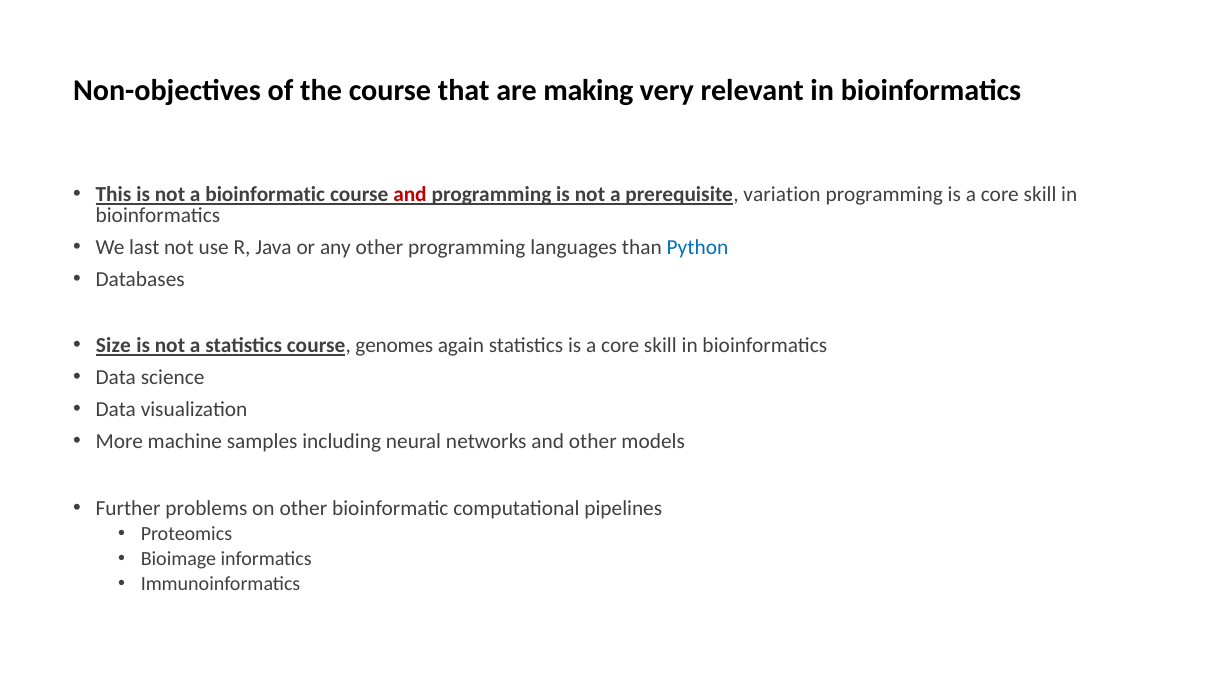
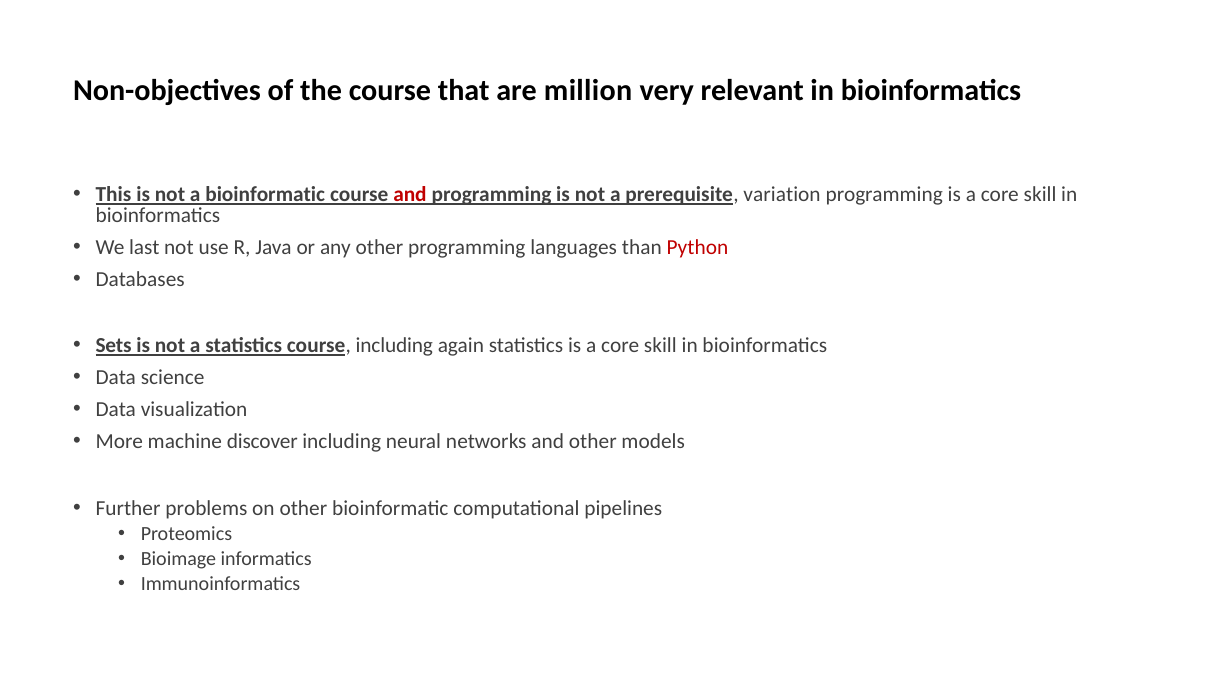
making: making -> million (588, 91)
Python colour: blue -> red (697, 247)
Size: Size -> Sets (114, 346)
course genomes: genomes -> including (394, 346)
samples: samples -> discover (262, 442)
